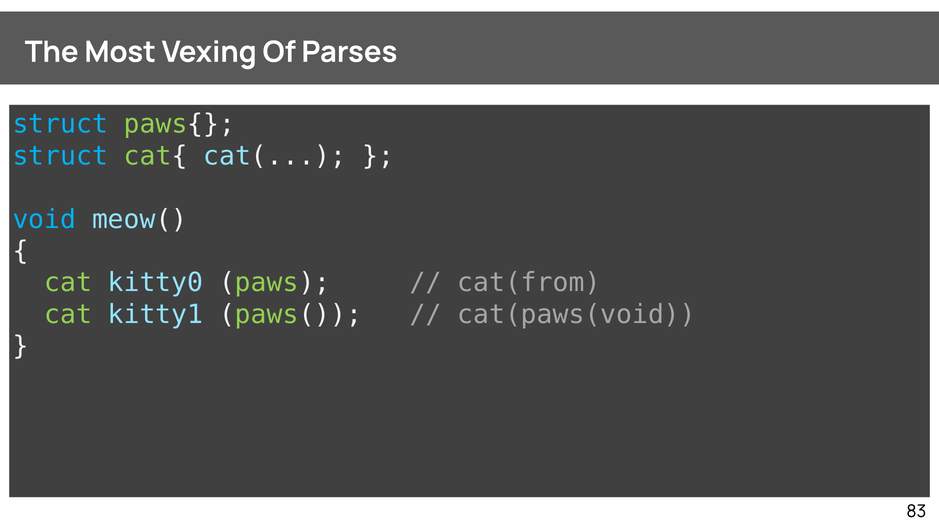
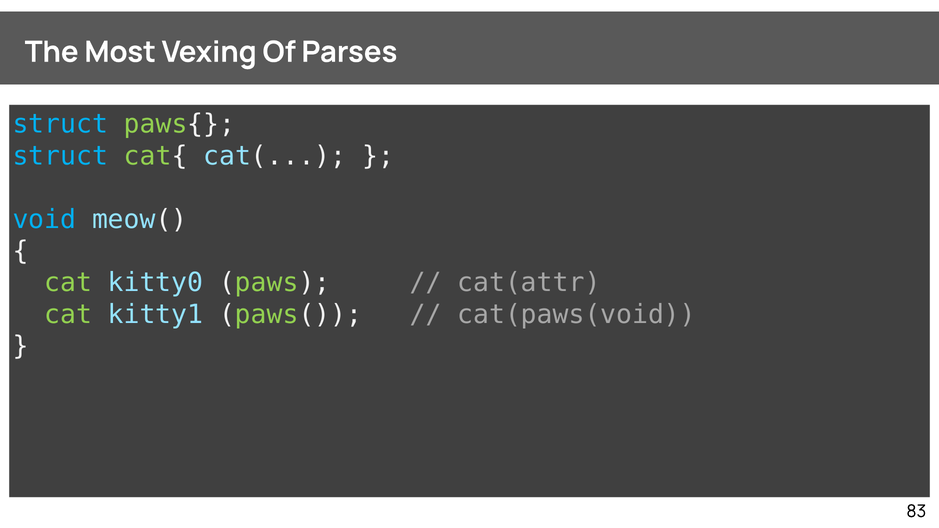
cat(from: cat(from -> cat(attr (529, 283)
